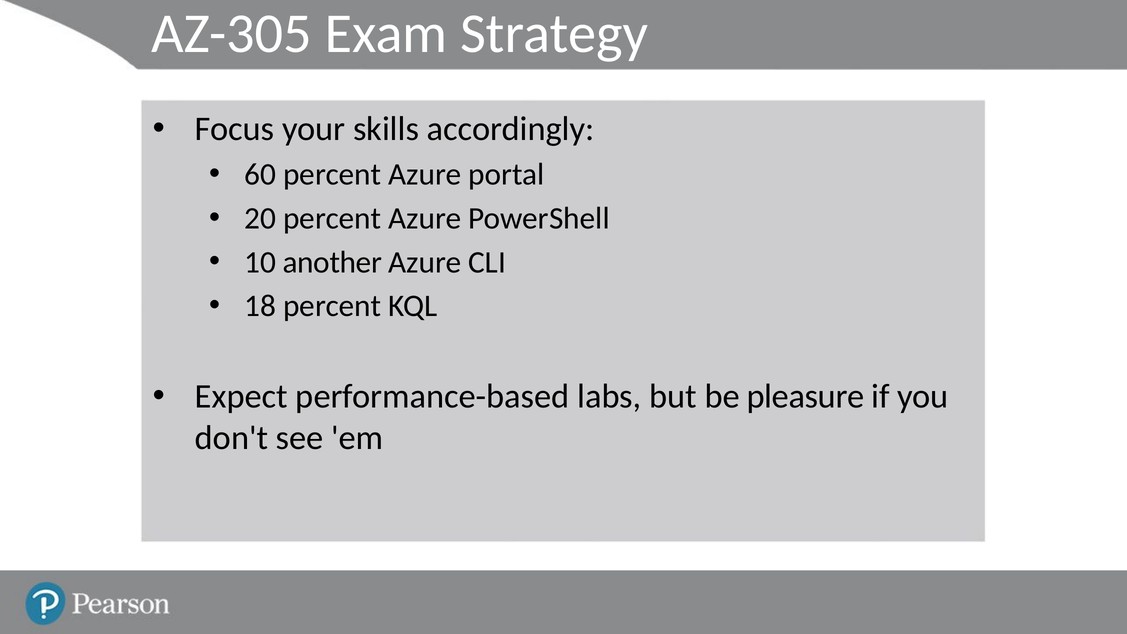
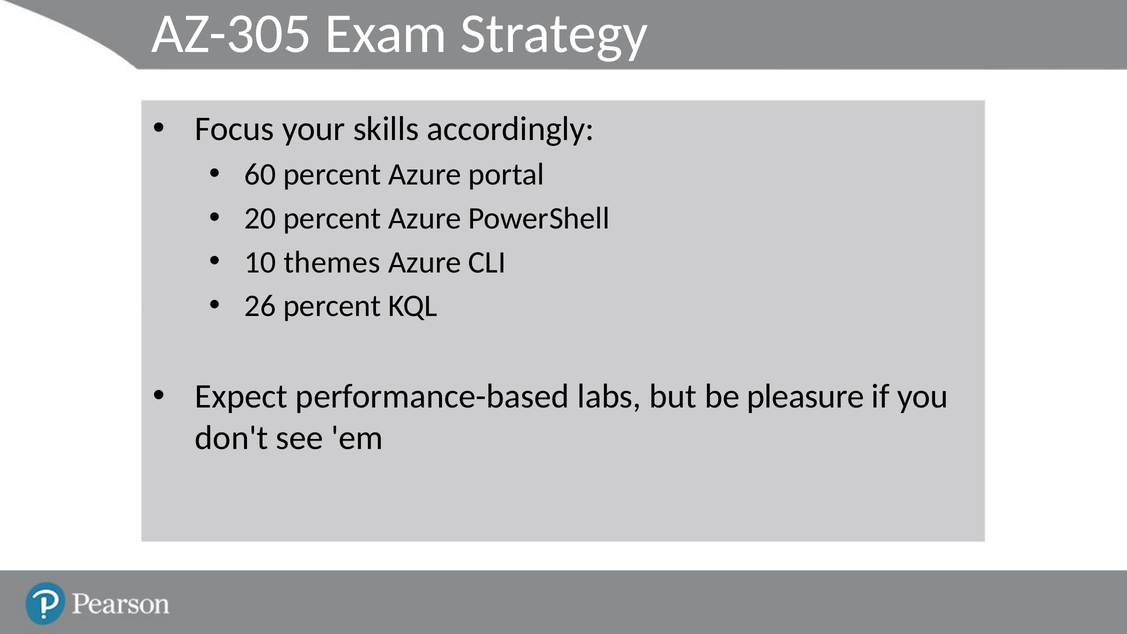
another: another -> themes (332, 262)
18: 18 -> 26 (260, 306)
